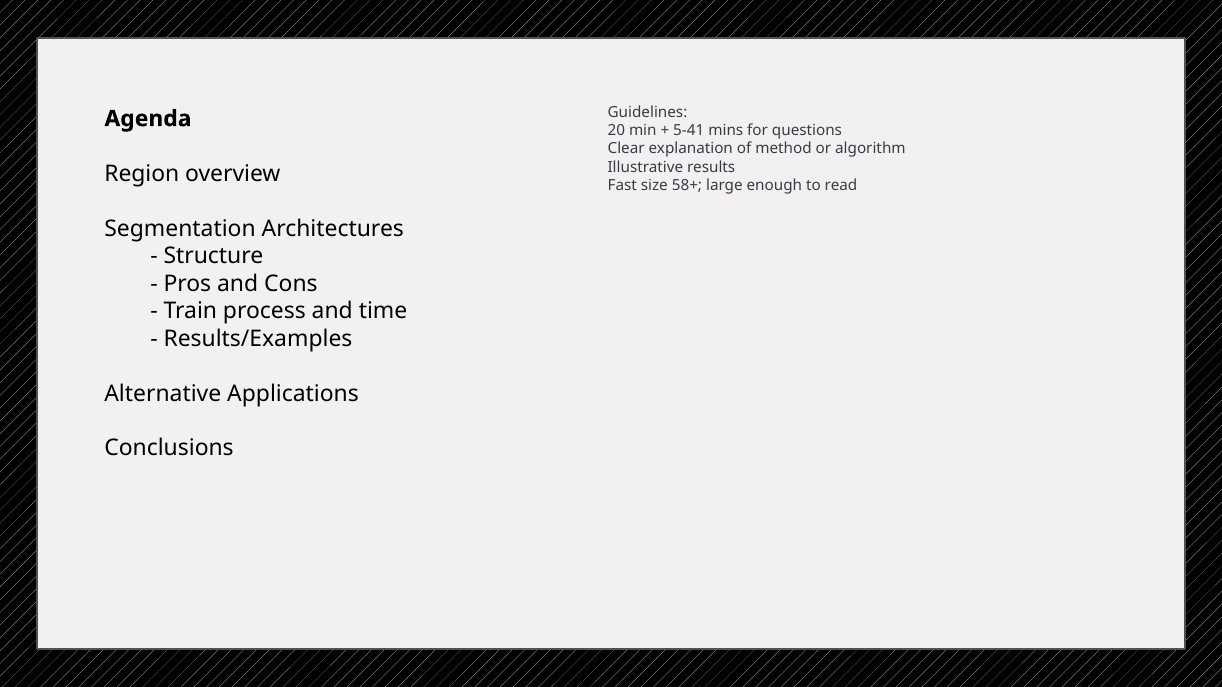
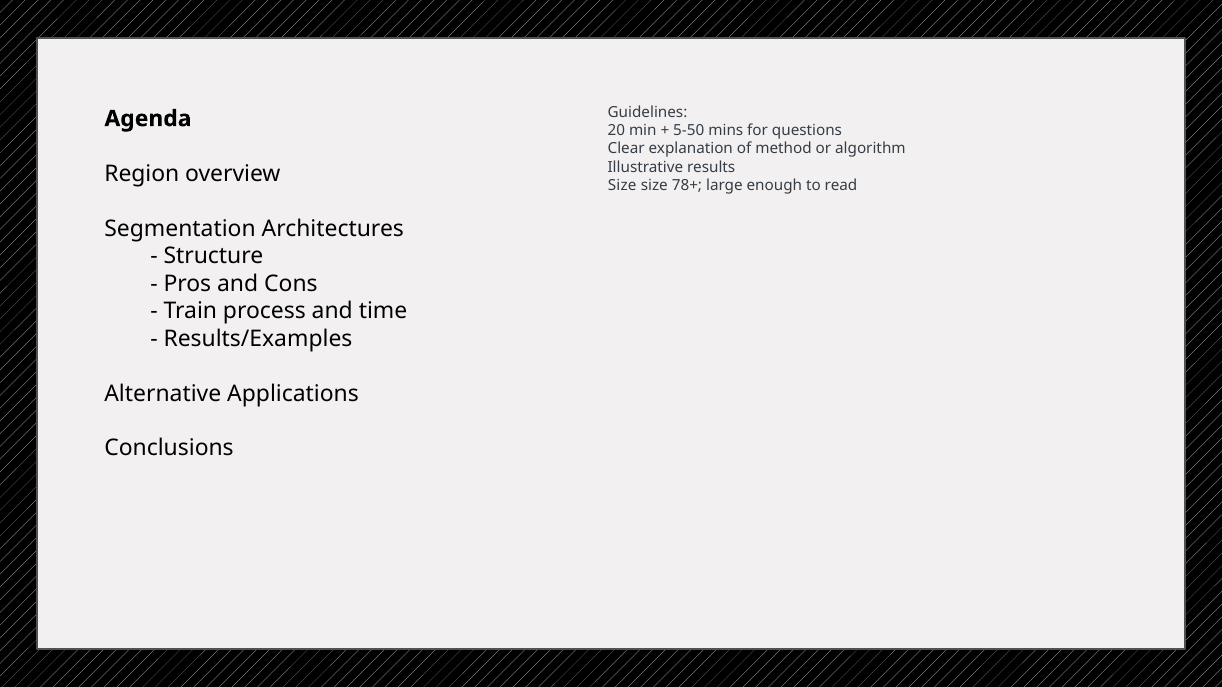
5-41: 5-41 -> 5-50 (689, 131)
Fast: Fast -> Size (622, 186)
58+: 58+ -> 78+ (687, 186)
